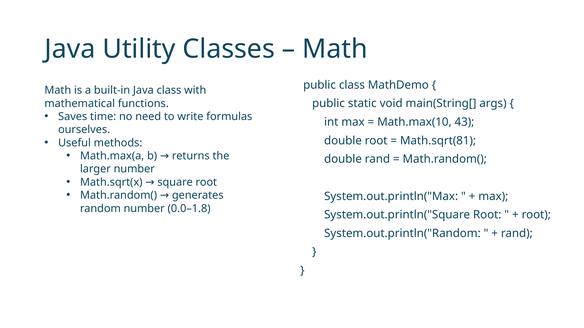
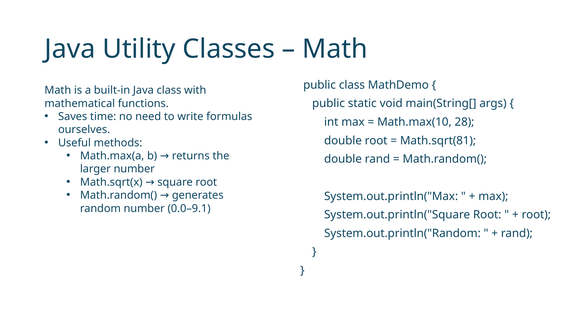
43: 43 -> 28 (464, 122)
0.0–1.8: 0.0–1.8 -> 0.0–9.1 (189, 209)
